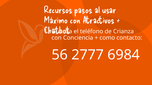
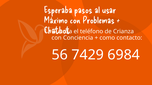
Recursos: Recursos -> Esperaba (58, 10)
Atractivos: Atractivos -> Problemas (99, 20)
2777: 2777 -> 7429 (88, 55)
